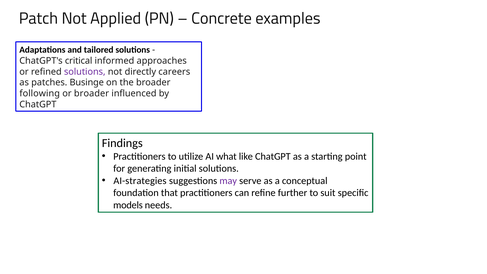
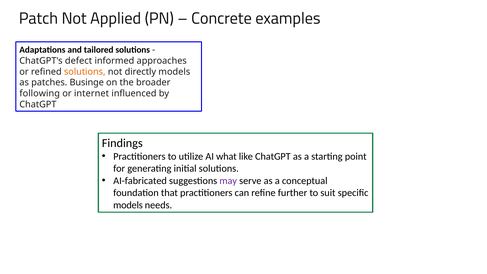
critical: critical -> defect (79, 61)
solutions colour: purple -> orange (85, 72)
directly careers: careers -> models (174, 72)
or broader: broader -> internet (92, 94)
AI-strategies: AI-strategies -> AI-fabricated (140, 181)
